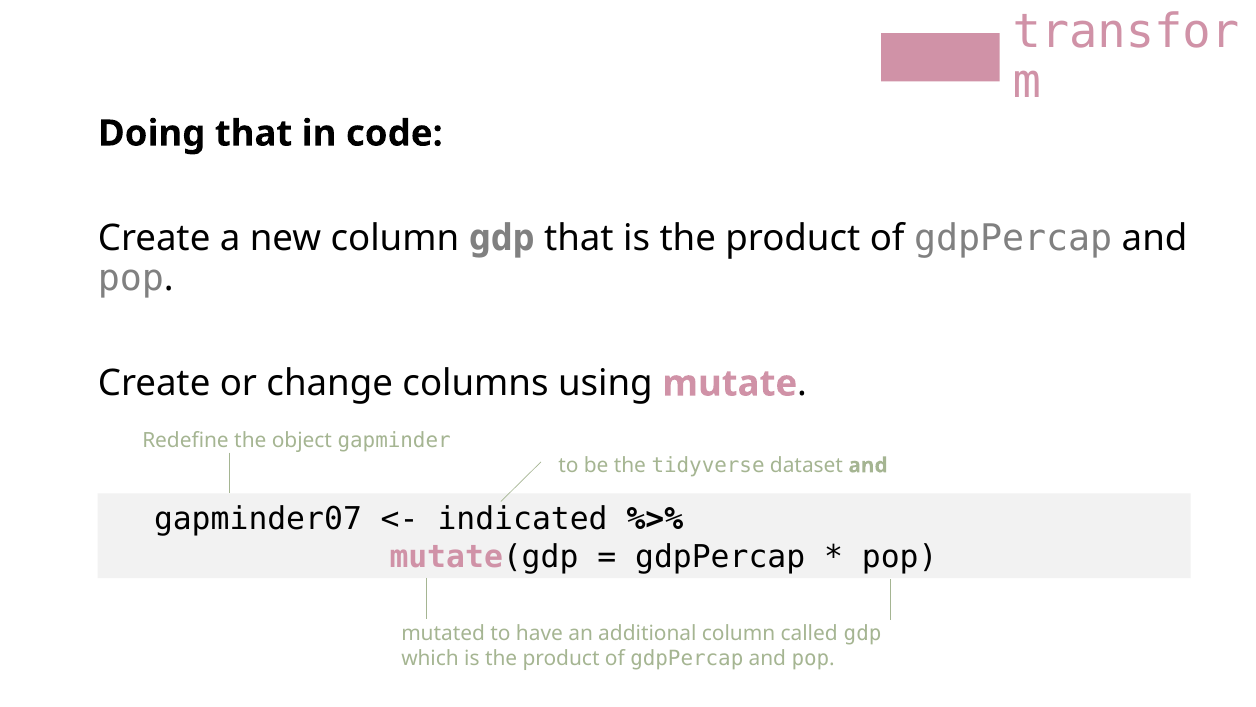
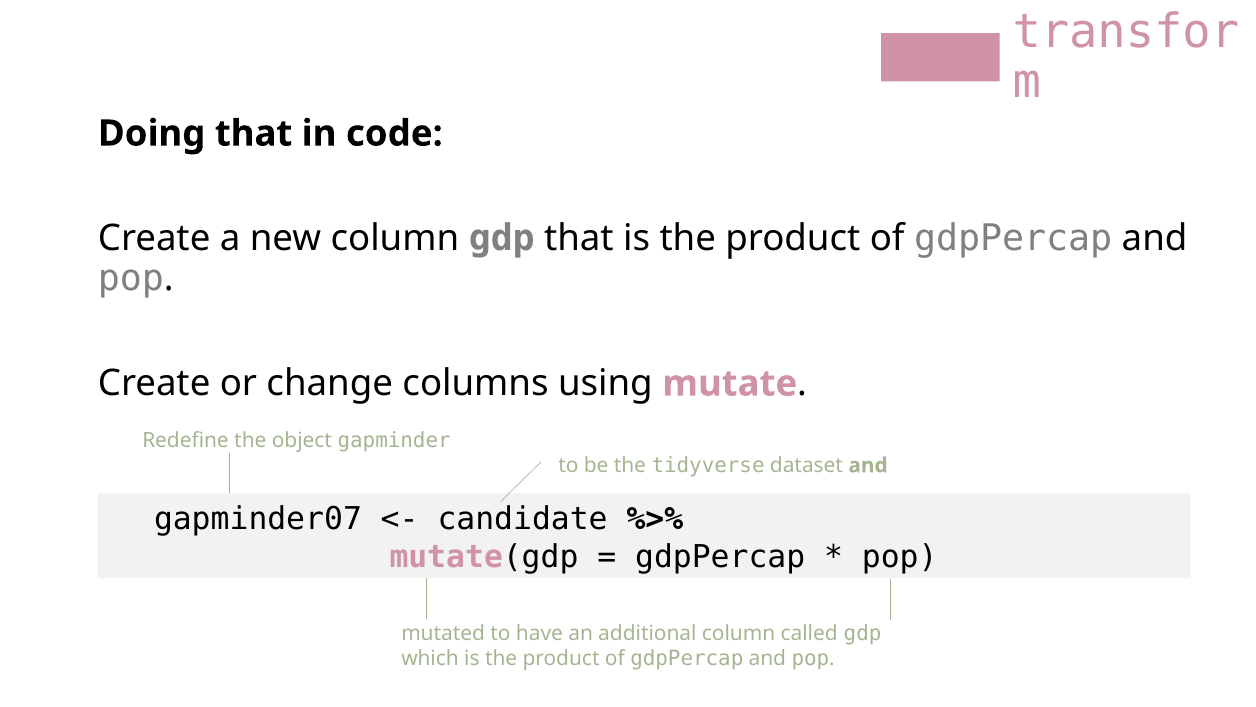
indicated: indicated -> candidate (523, 519)
